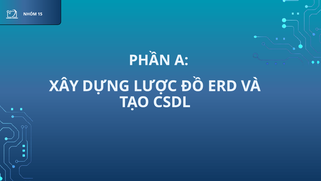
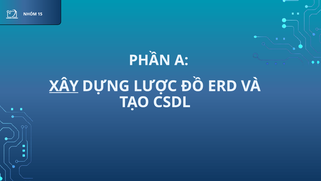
XÂY underline: none -> present (64, 86)
